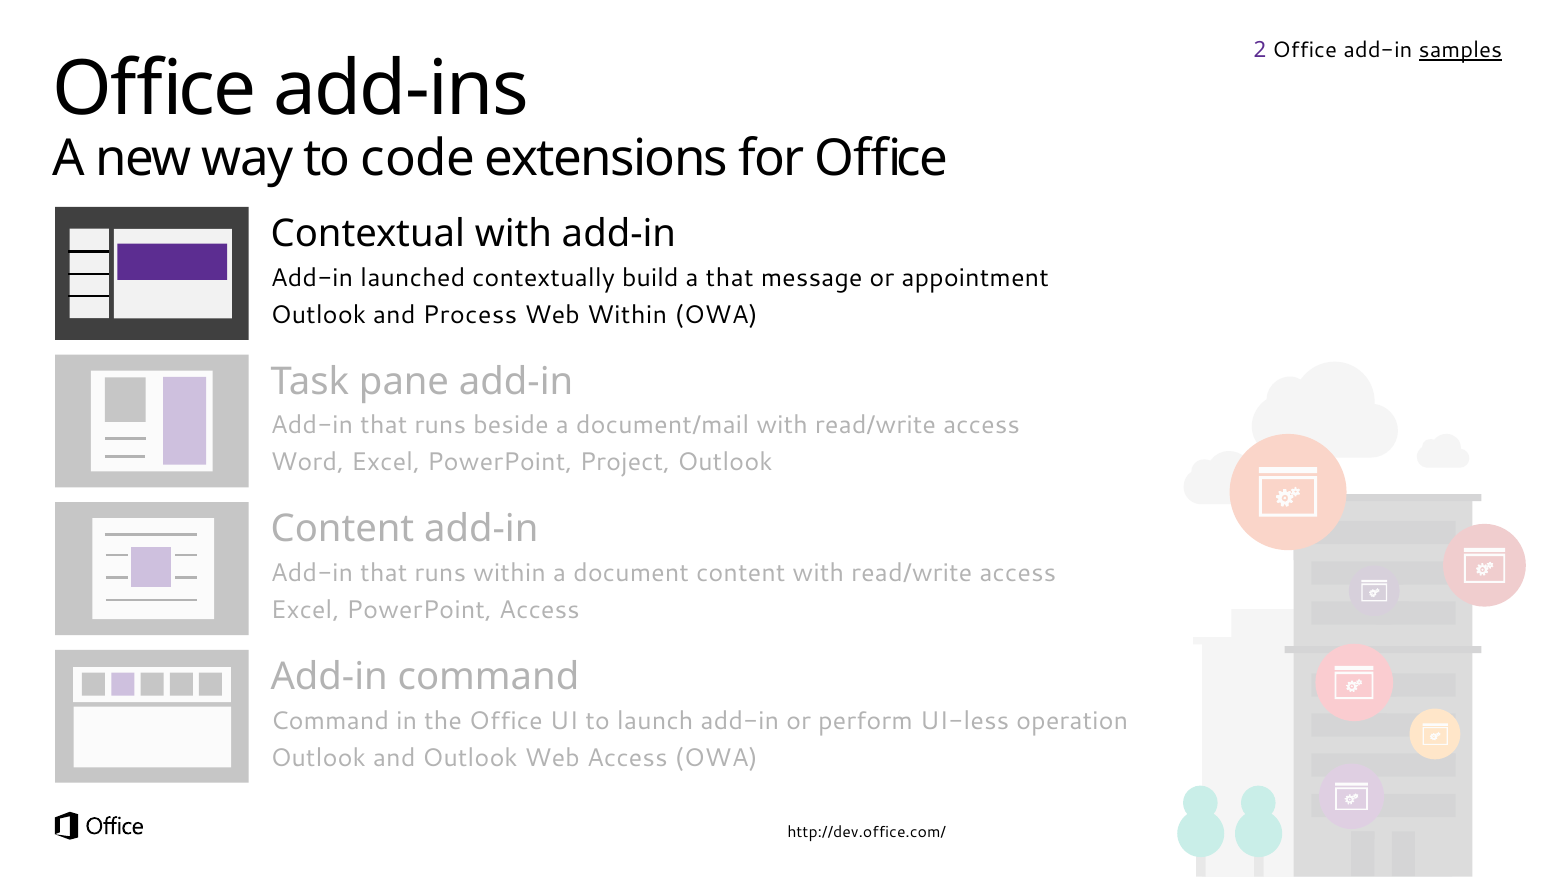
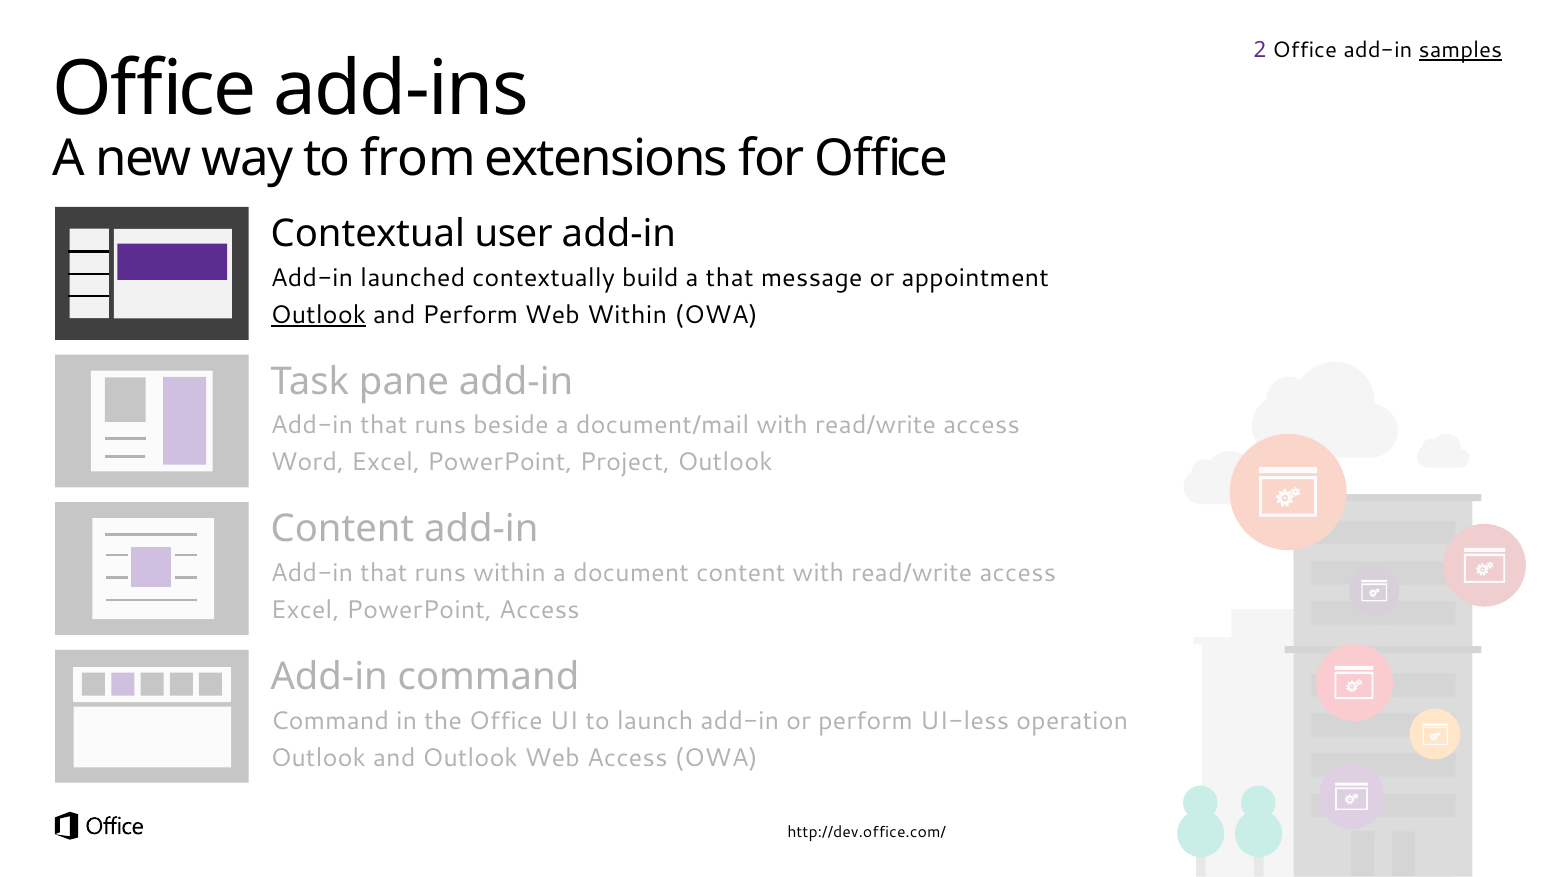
code: code -> from (418, 158)
Contextual with: with -> user (514, 234)
Outlook underline: none -> present (318, 315)
and Process: Process -> Perform (470, 315)
